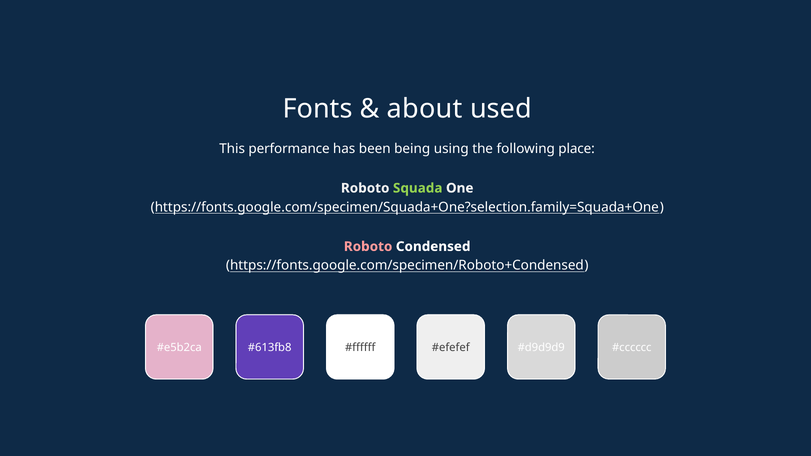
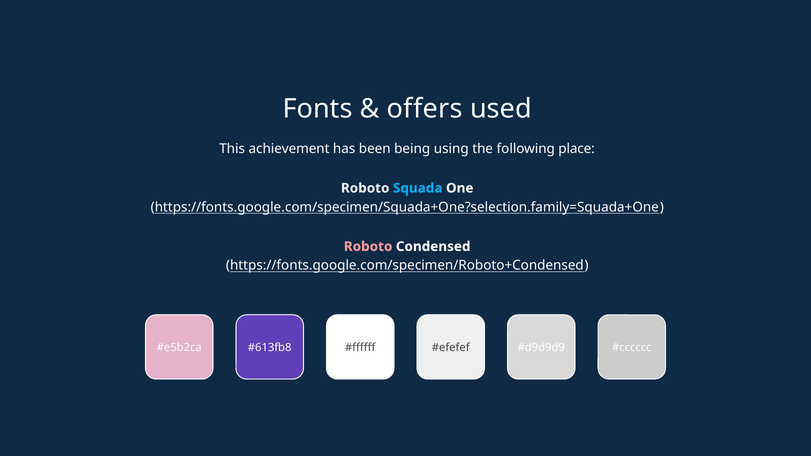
about: about -> offers (425, 109)
performance: performance -> achievement (289, 149)
Squada colour: light green -> light blue (418, 188)
